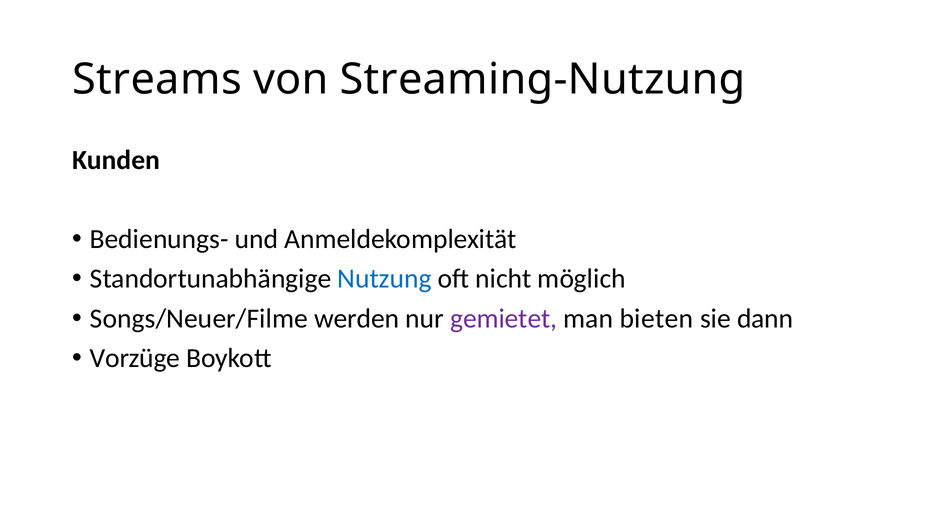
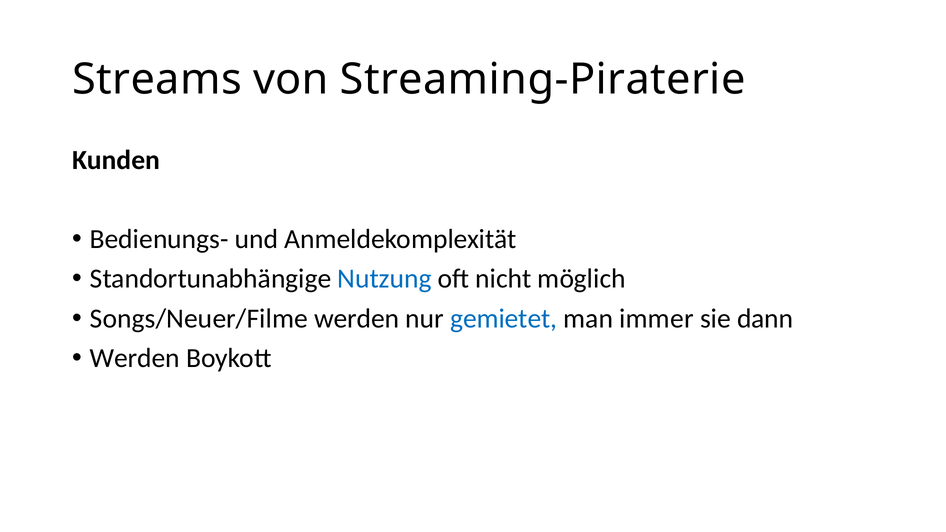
Streaming-Nutzung: Streaming-Nutzung -> Streaming-Piraterie (543, 79)
gemietet colour: purple -> blue (504, 319)
bieten: bieten -> immer (656, 319)
Vorzüge: Vorzüge -> Werden (135, 358)
